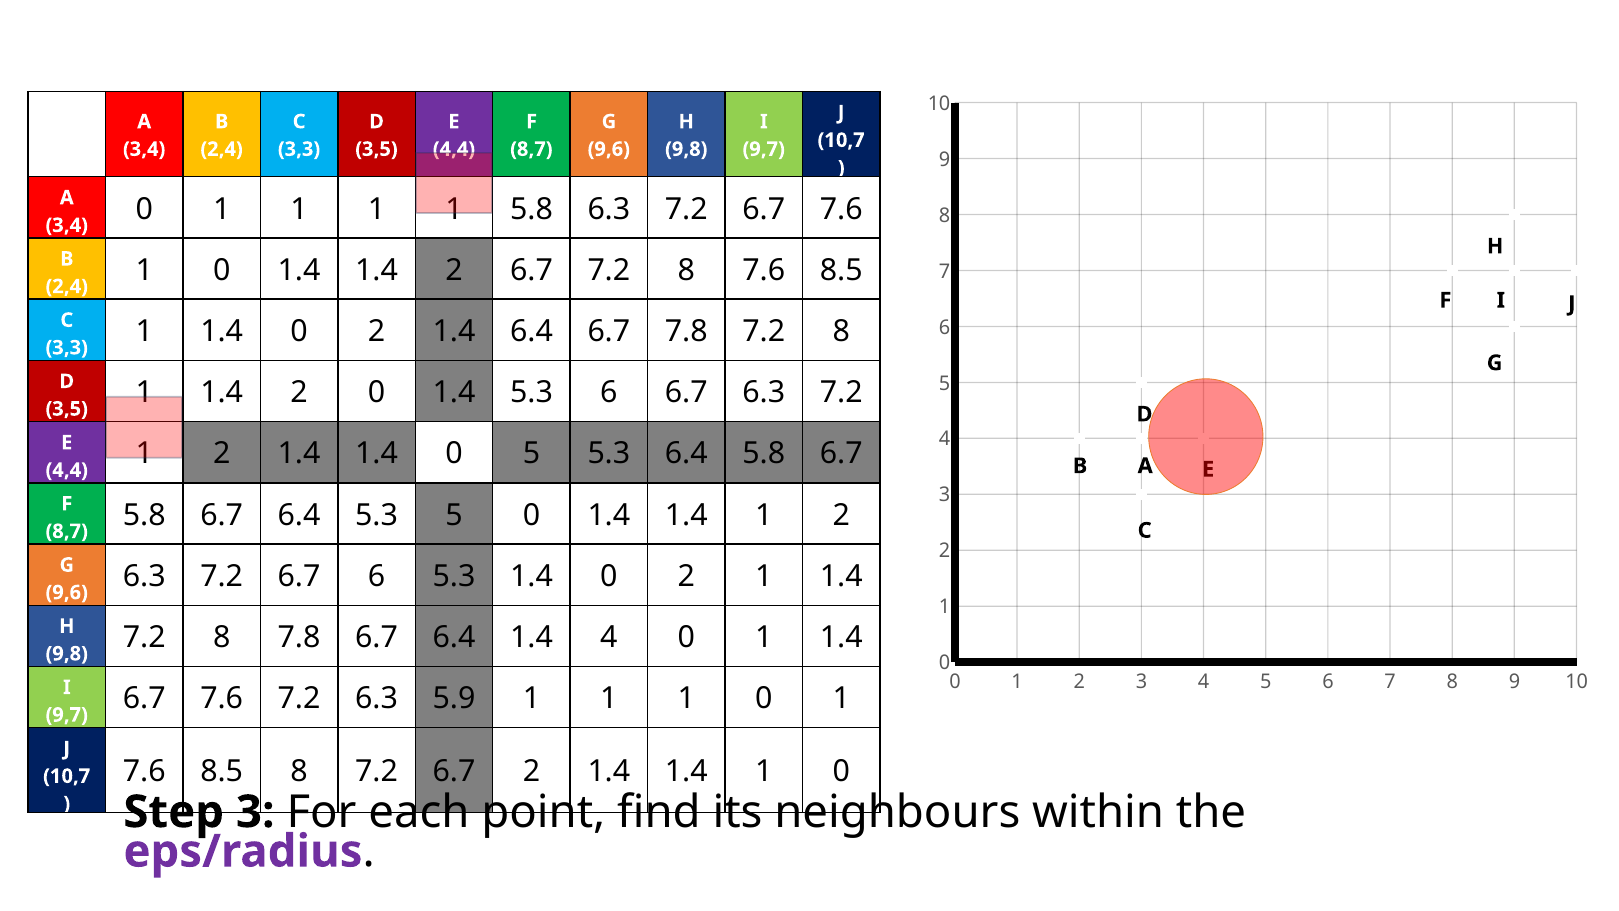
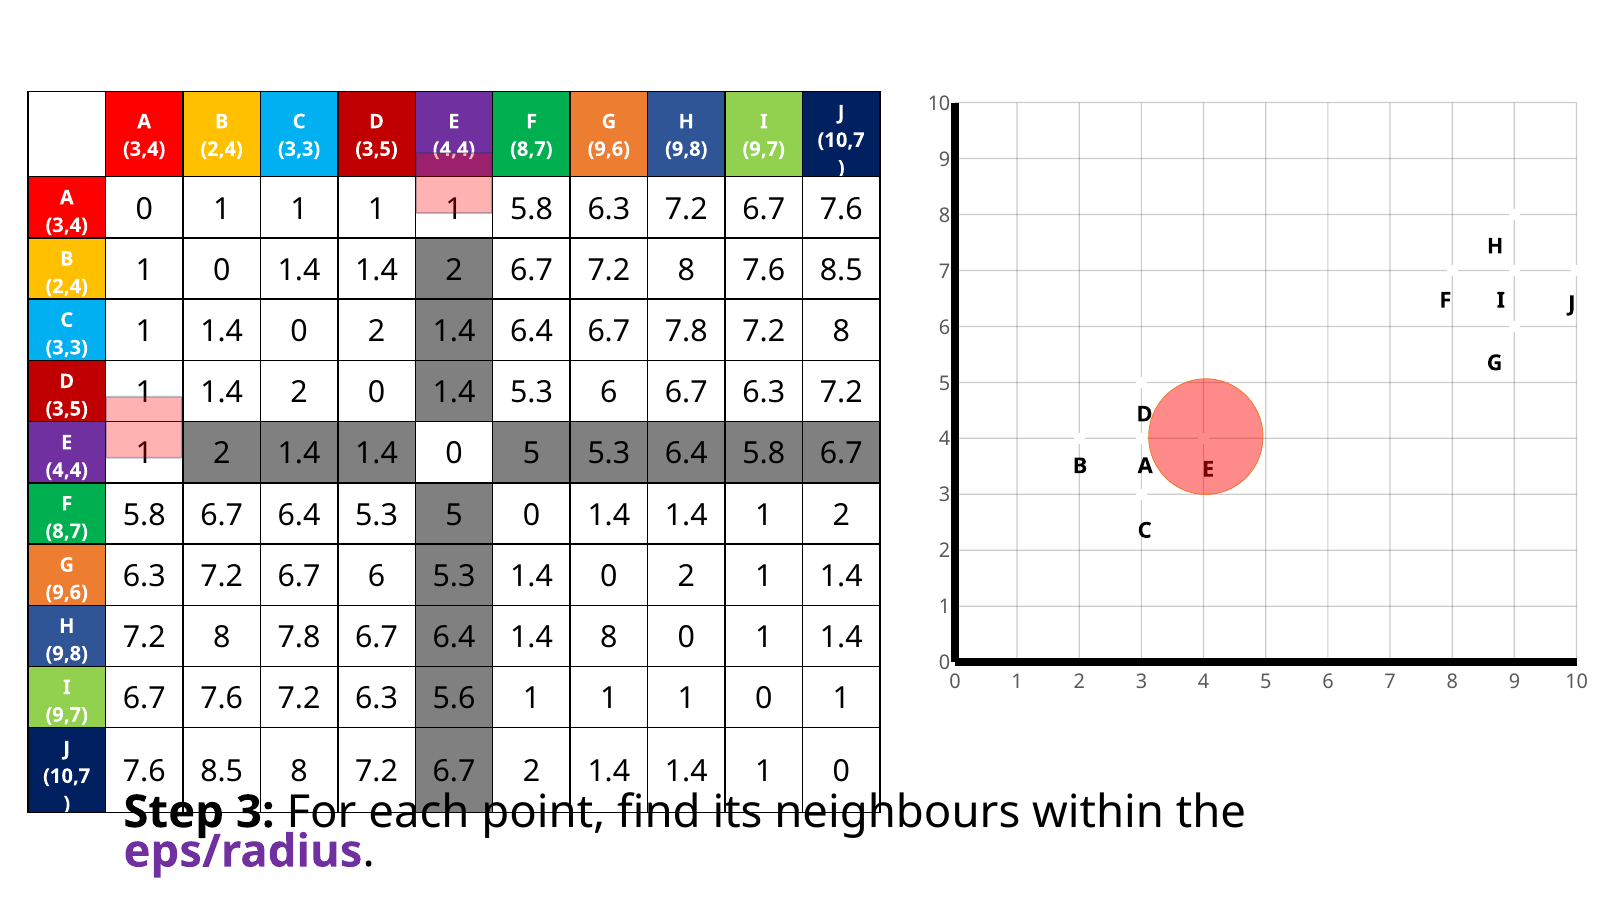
1.4 4: 4 -> 8 (609, 637)
5.9: 5.9 -> 5.6 (454, 698)
